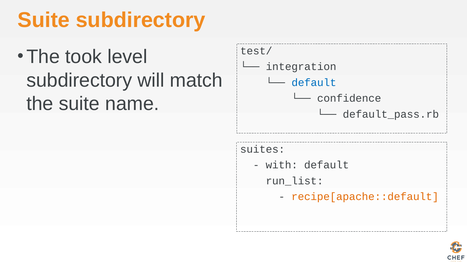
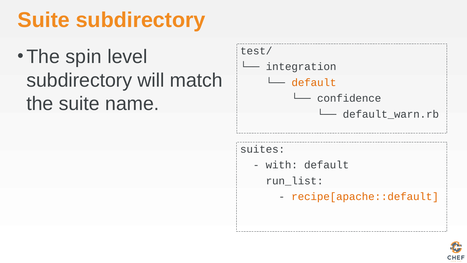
took: took -> spin (84, 57)
default colour: blue -> orange (314, 82)
default_pass.rb: default_pass.rb -> default_warn.rb (391, 114)
